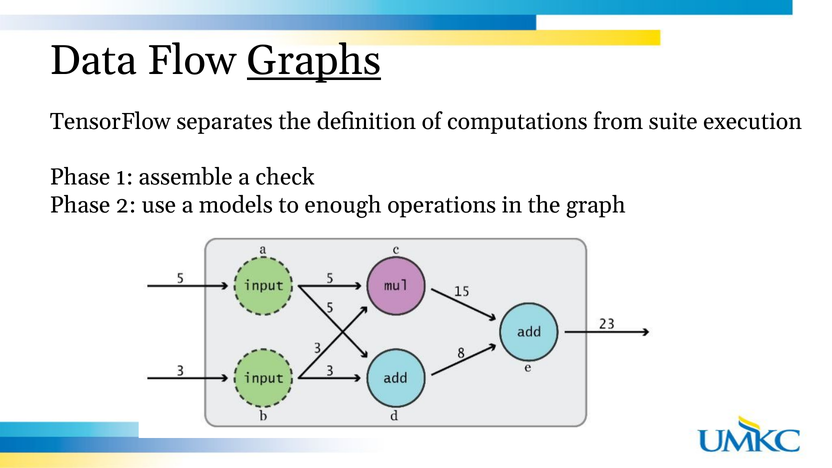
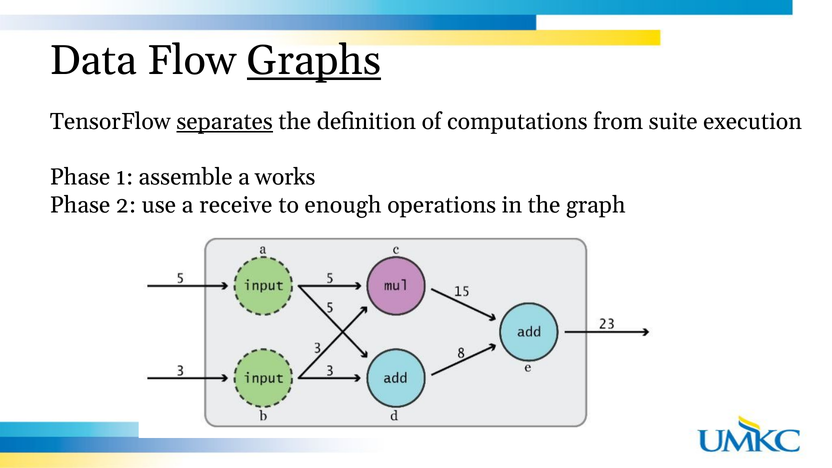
separates underline: none -> present (225, 122)
check: check -> works (285, 177)
models: models -> receive (236, 205)
